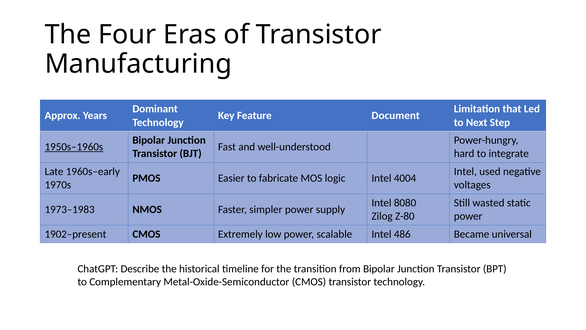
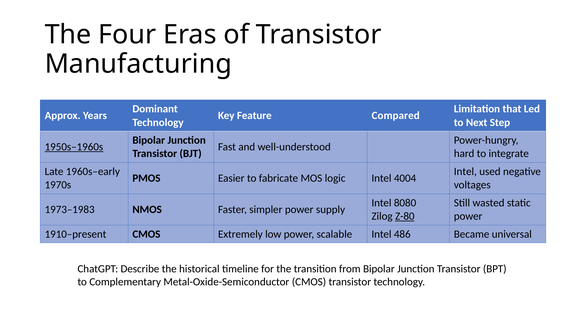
Document: Document -> Compared (396, 116)
Z-80 underline: none -> present (405, 216)
1902–present: 1902–present -> 1910–present (76, 234)
